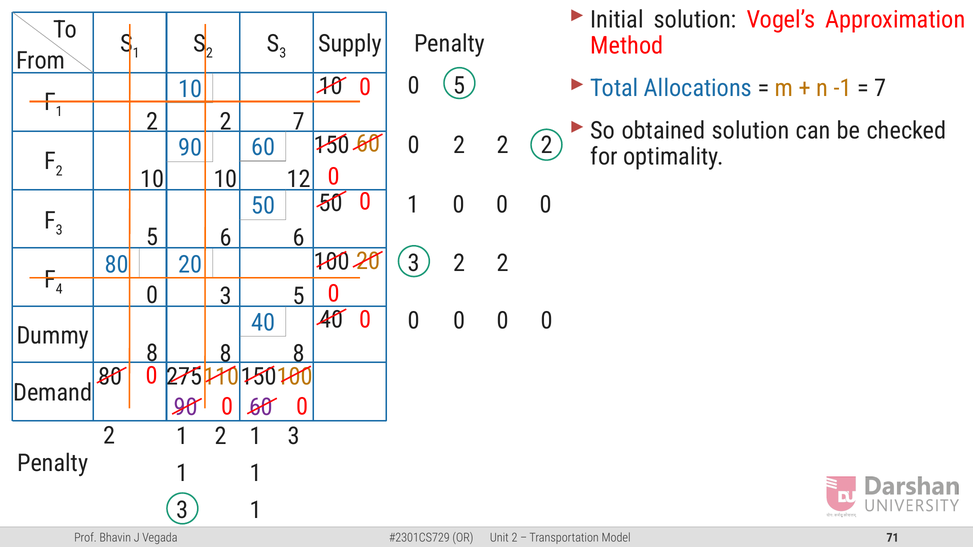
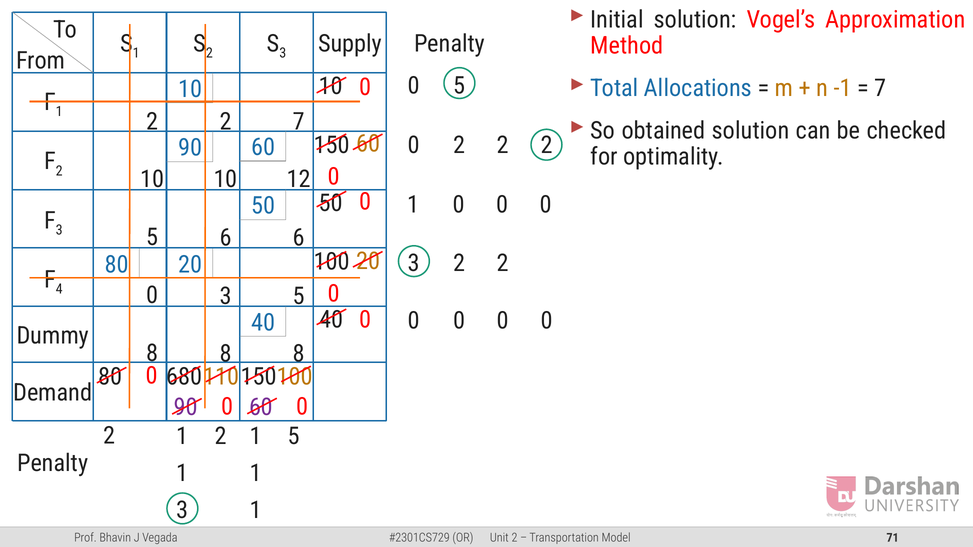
275: 275 -> 680 (184, 377)
2 3: 3 -> 5 (294, 437)
